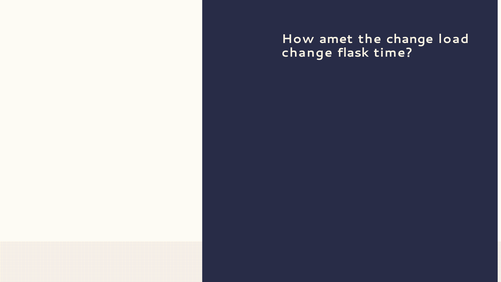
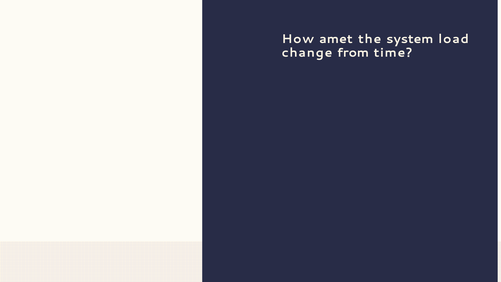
the change: change -> system (410, 39)
flask: flask -> from (353, 53)
